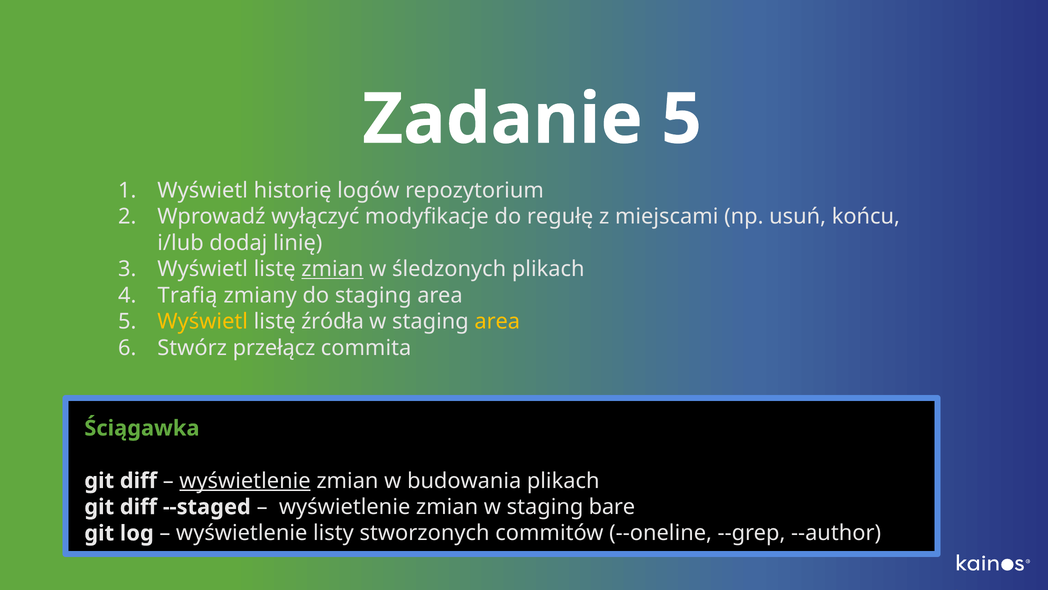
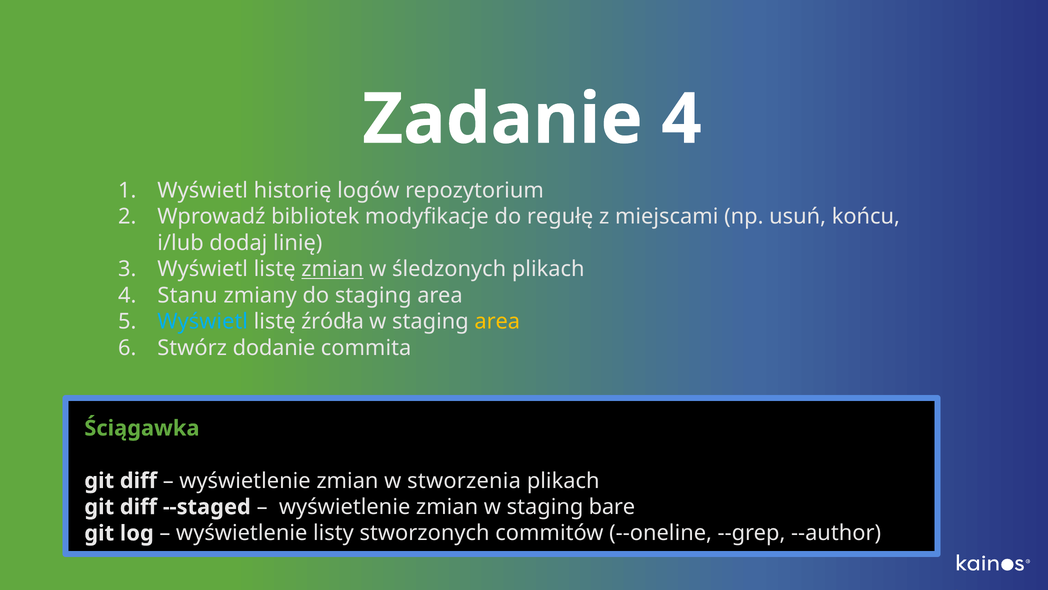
Zadanie 5: 5 -> 4 (681, 119)
wyłączyć: wyłączyć -> bibliotek (315, 216)
Trafią: Trafią -> Stanu (188, 295)
Wyświetl colour: yellow -> light blue (203, 321)
przełącz: przełącz -> dodanie (274, 348)
wyświetlenie underline: present -> none (245, 480)
budowania: budowania -> stworzenia (464, 480)
